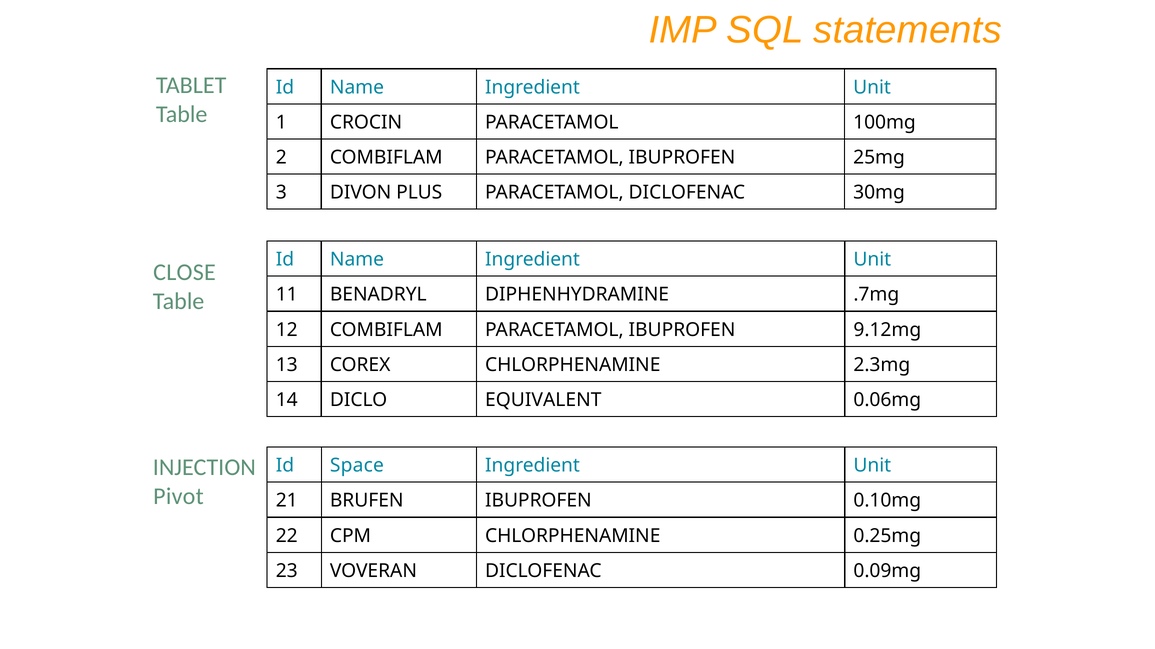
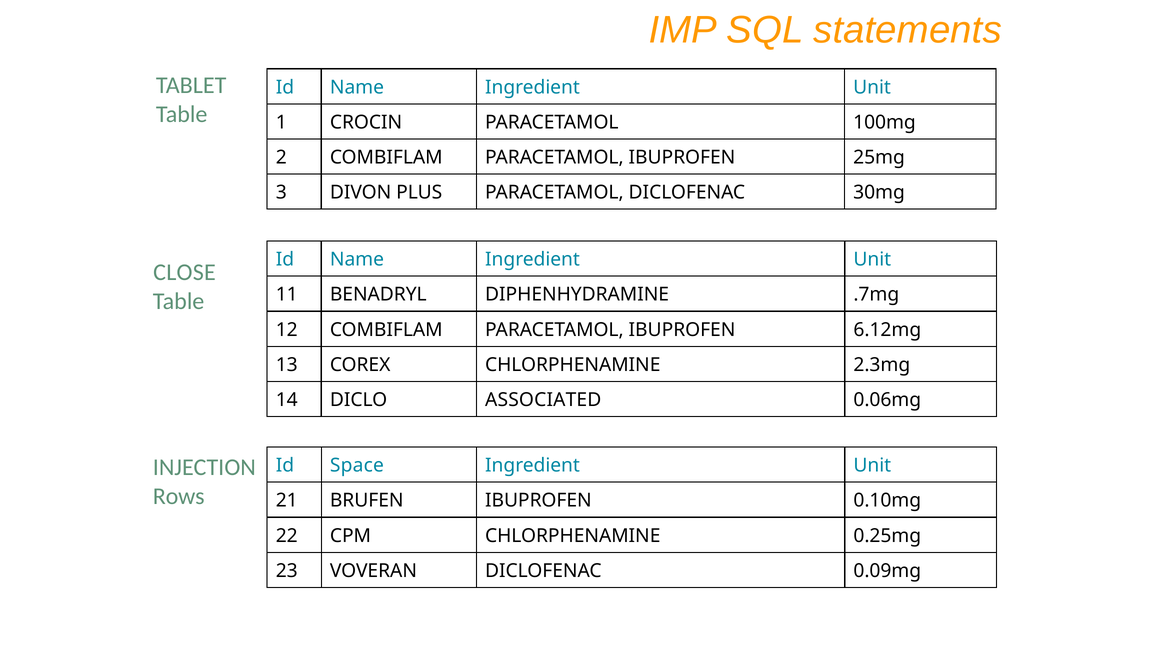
9.12mg: 9.12mg -> 6.12mg (887, 330)
EQUIVALENT: EQUIVALENT -> ASSOCIATED (543, 400)
Pivot: Pivot -> Rows (179, 497)
